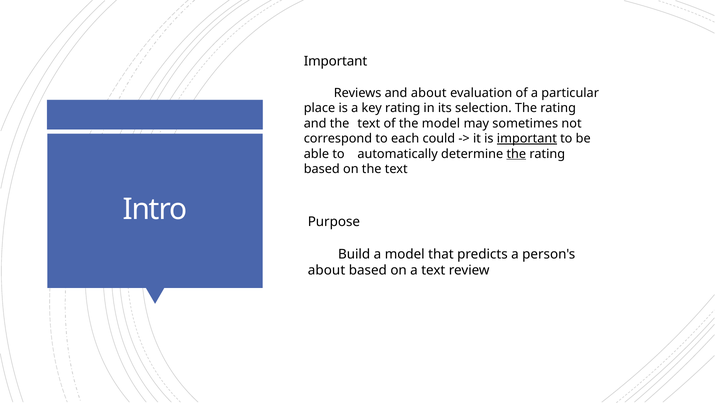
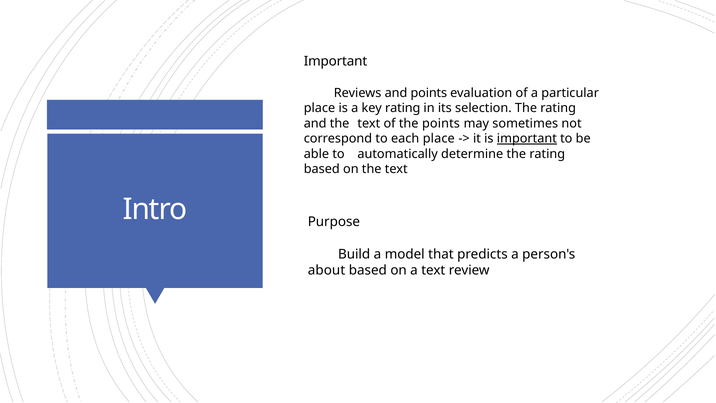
and about: about -> points (429, 93)
the model: model -> points (441, 123)
each could: could -> place (439, 139)
the underline: present -> none (516, 154)
